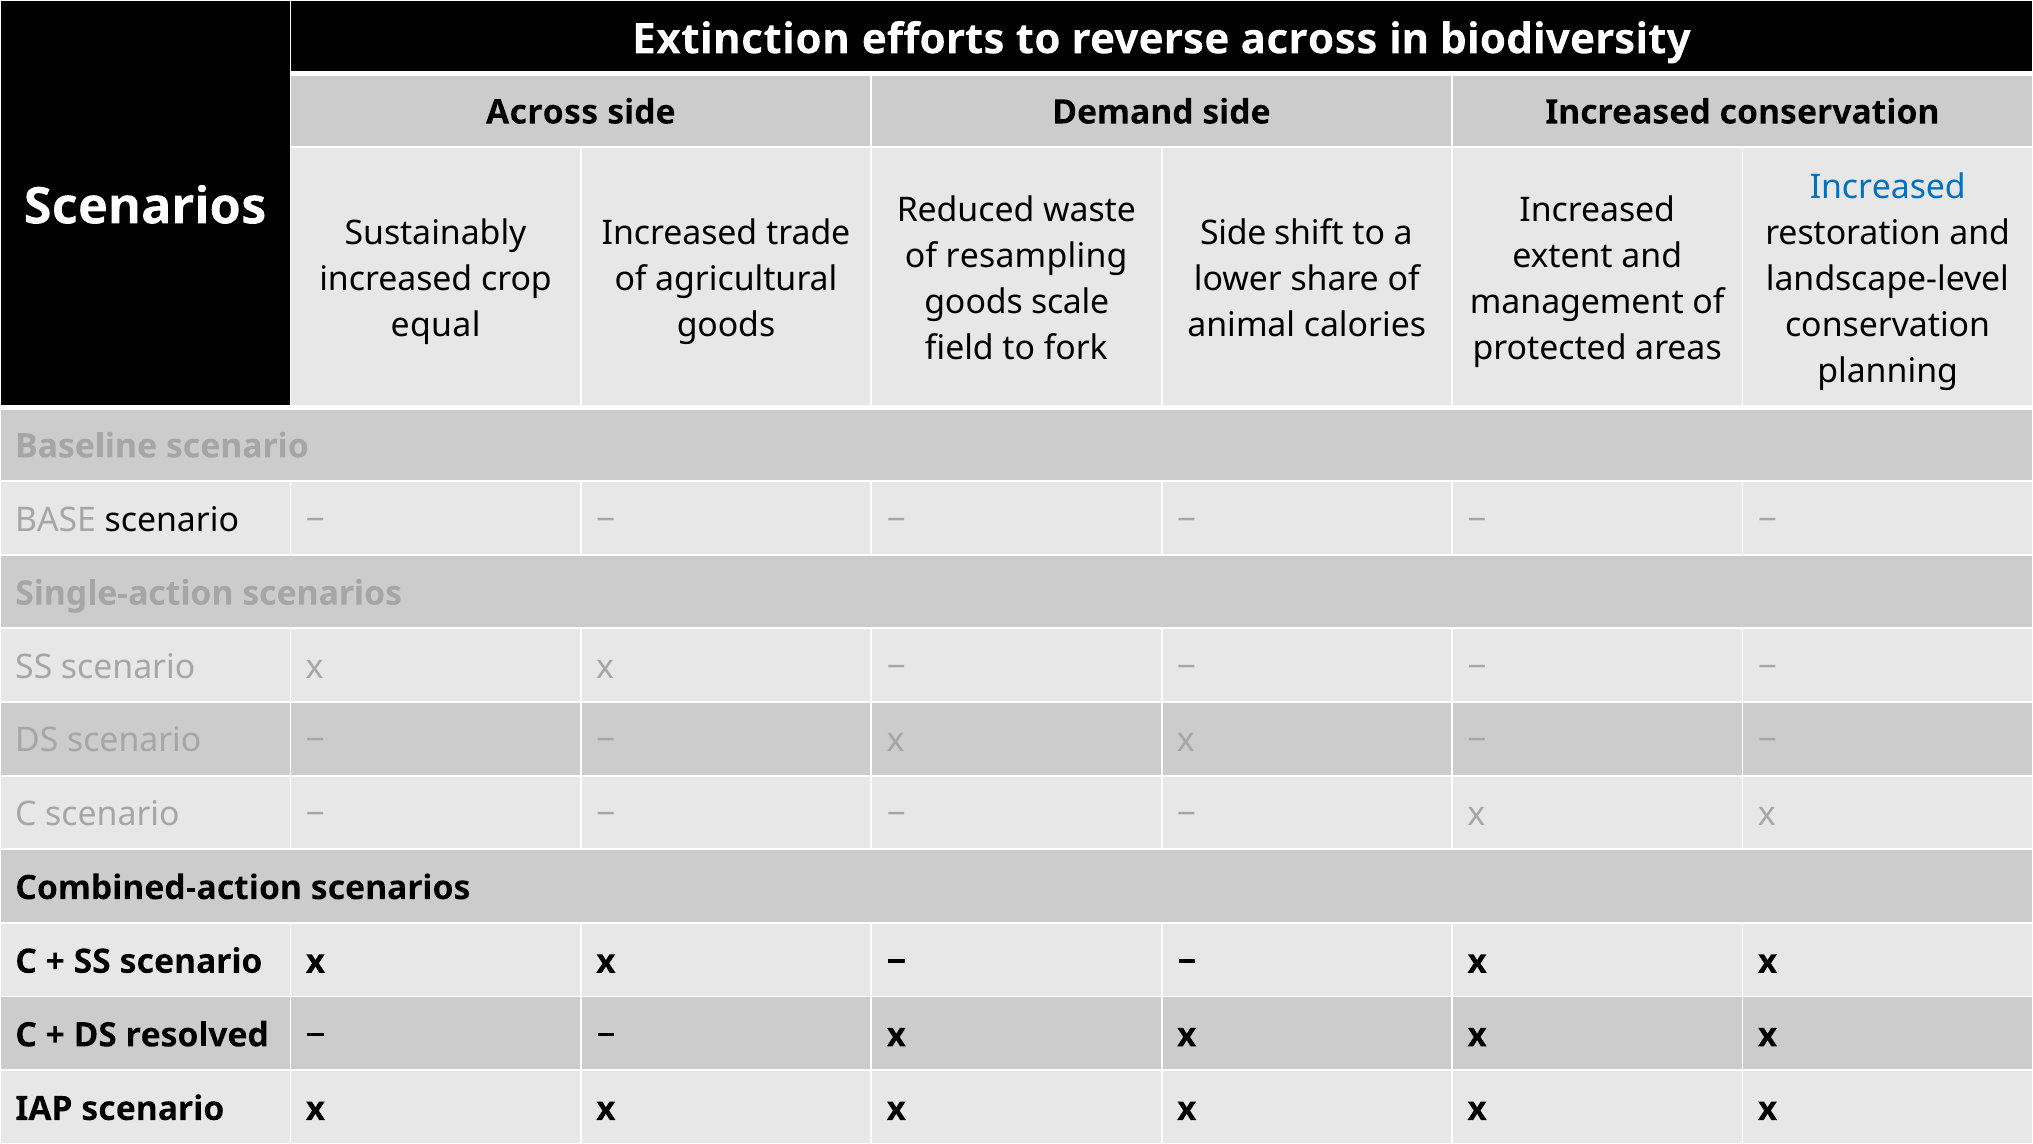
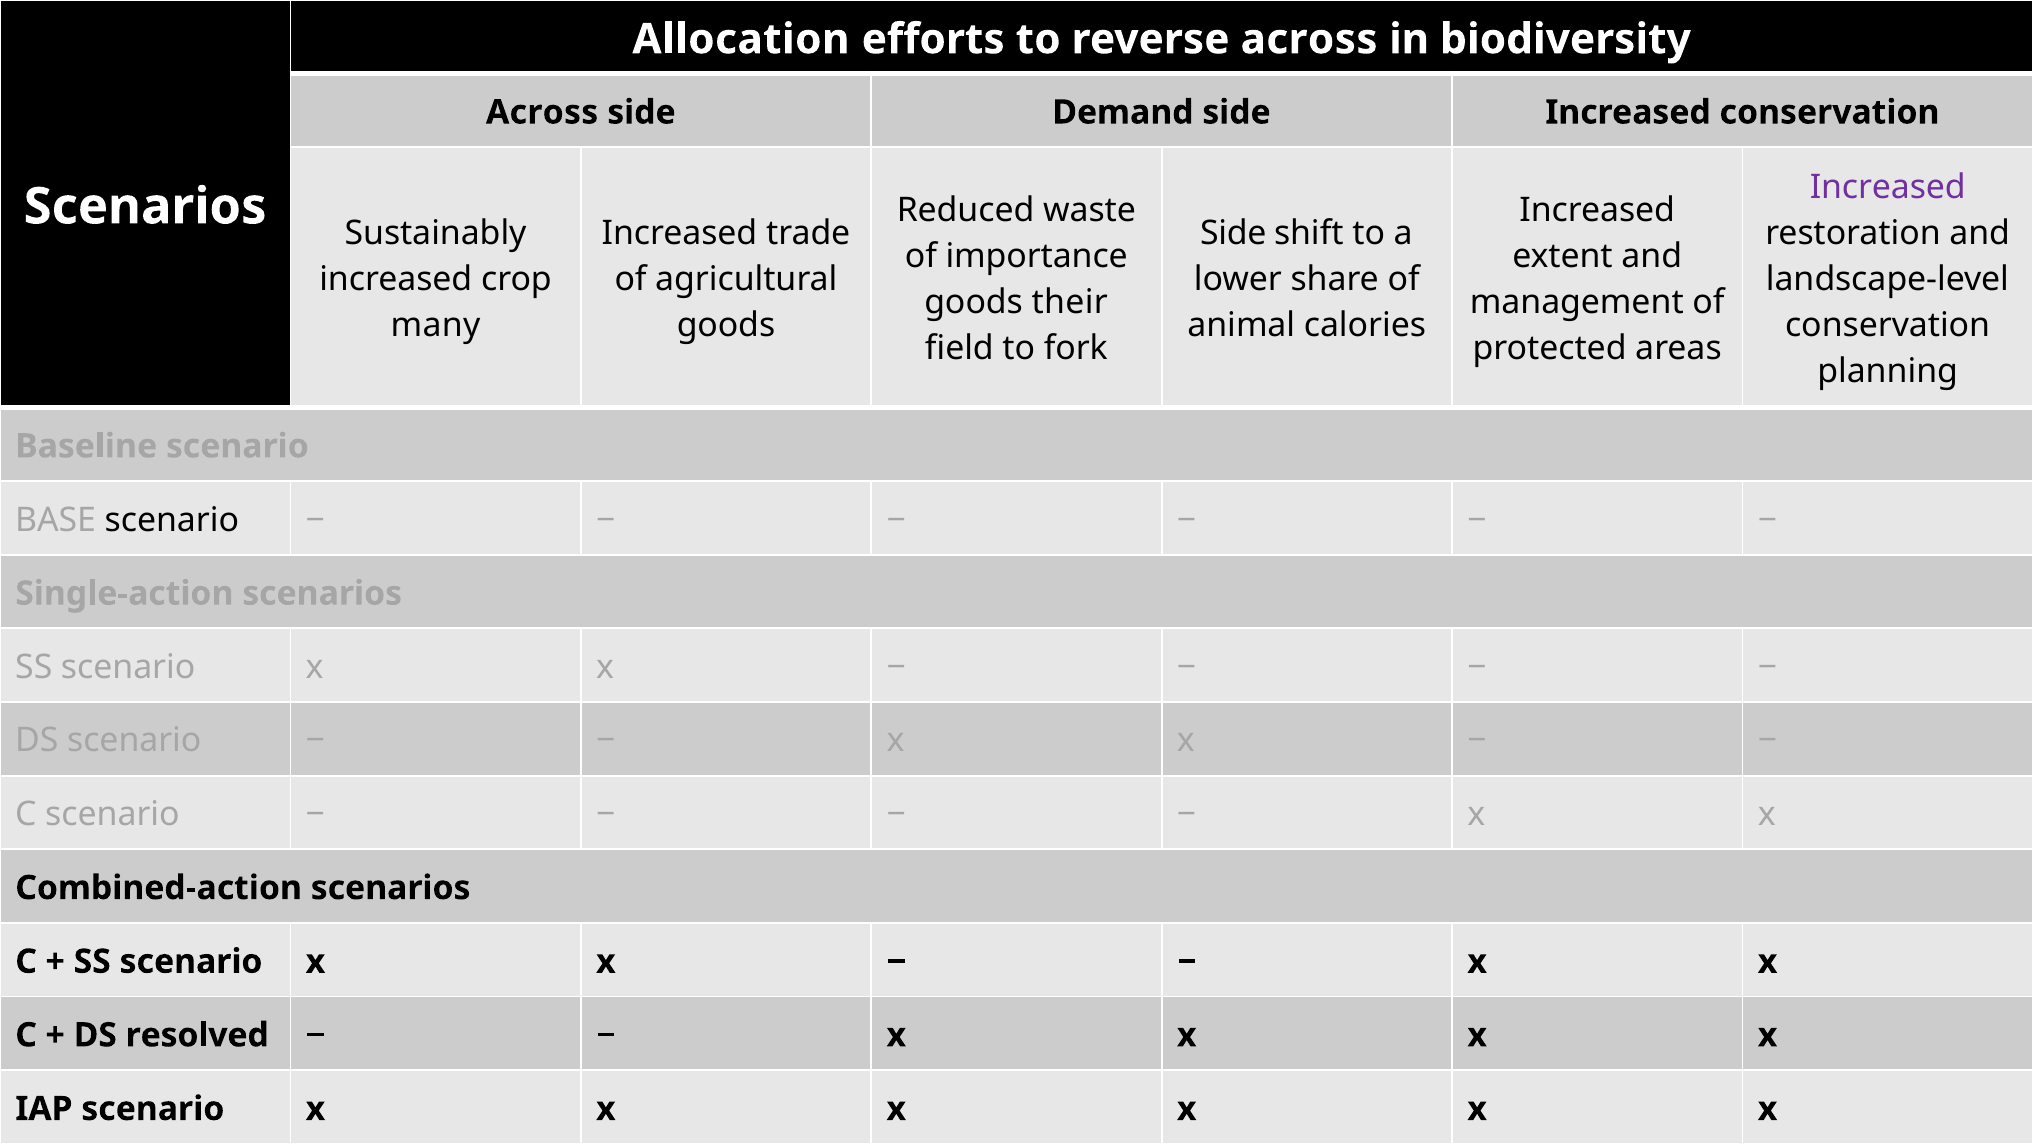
Extinction: Extinction -> Allocation (741, 39)
Increased colour: blue -> purple (1888, 187)
resampling: resampling -> importance (1037, 256)
scale: scale -> their (1070, 302)
equal: equal -> many (436, 325)
